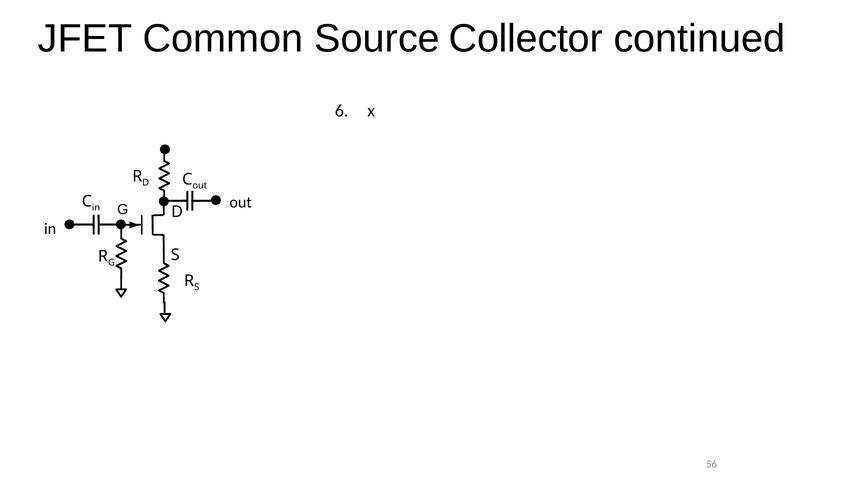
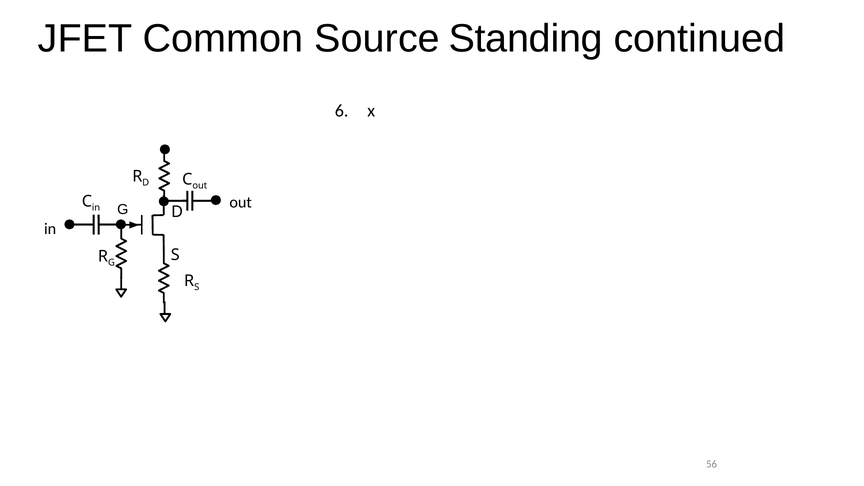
Collector: Collector -> Standing (526, 38)
